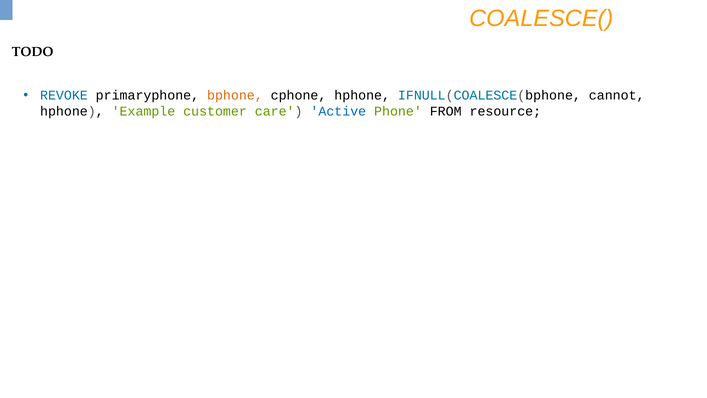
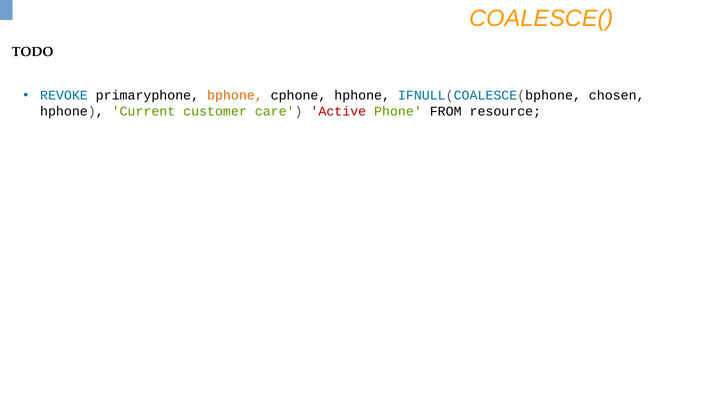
cannot: cannot -> chosen (617, 96)
Example: Example -> Current (143, 111)
Active colour: blue -> red (338, 111)
